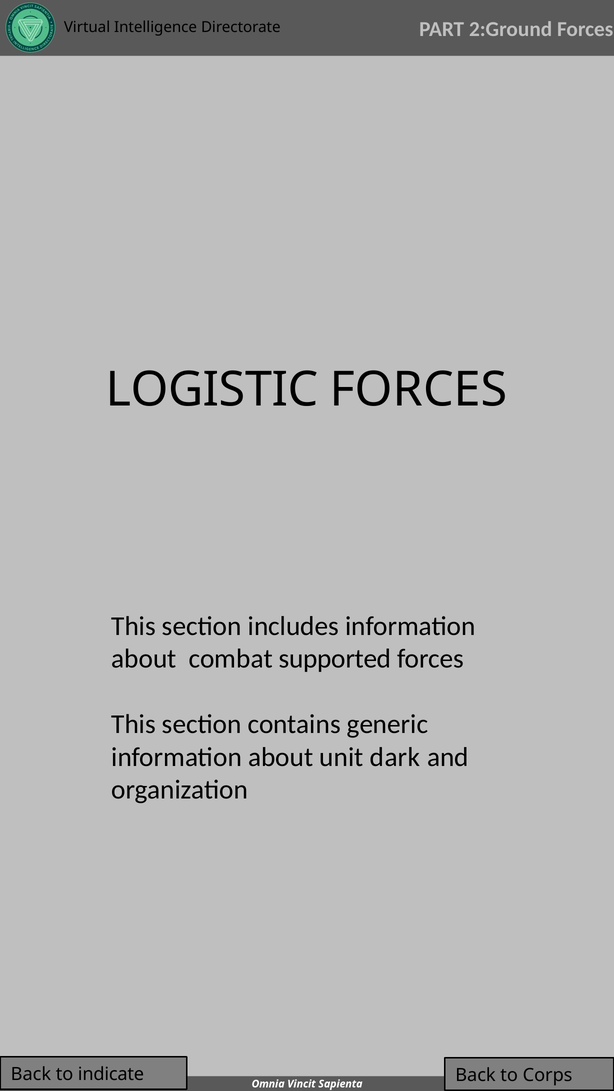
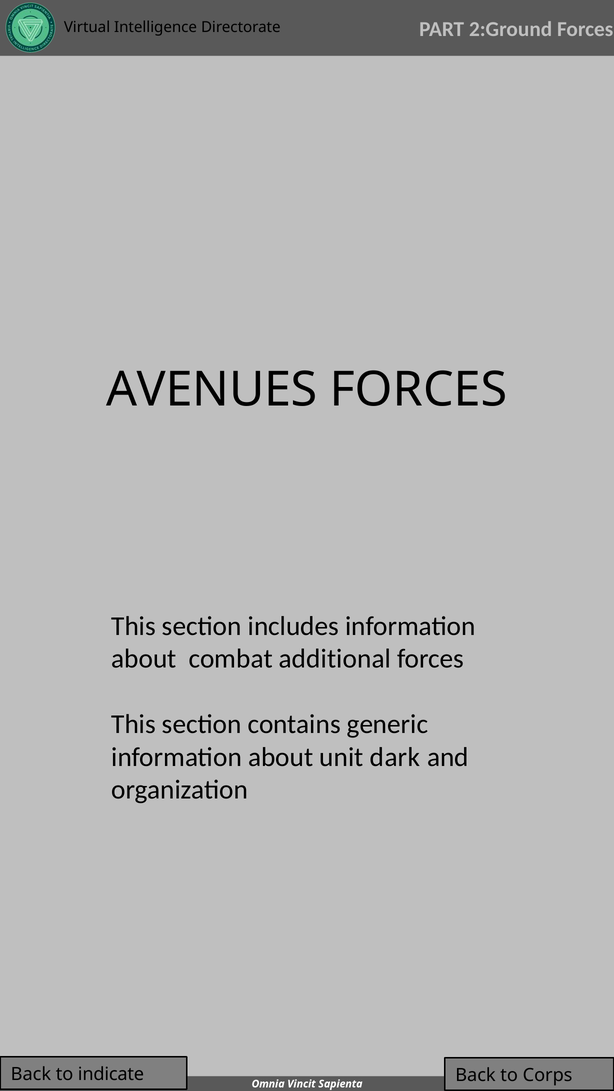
LOGISTIC: LOGISTIC -> AVENUES (212, 390)
supported: supported -> additional (335, 659)
